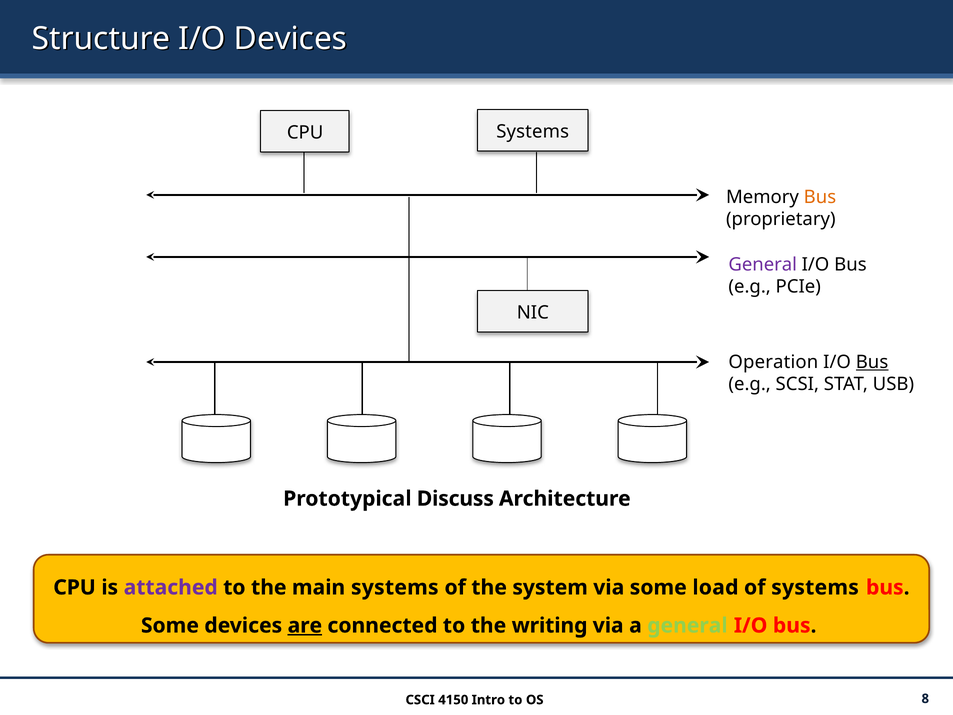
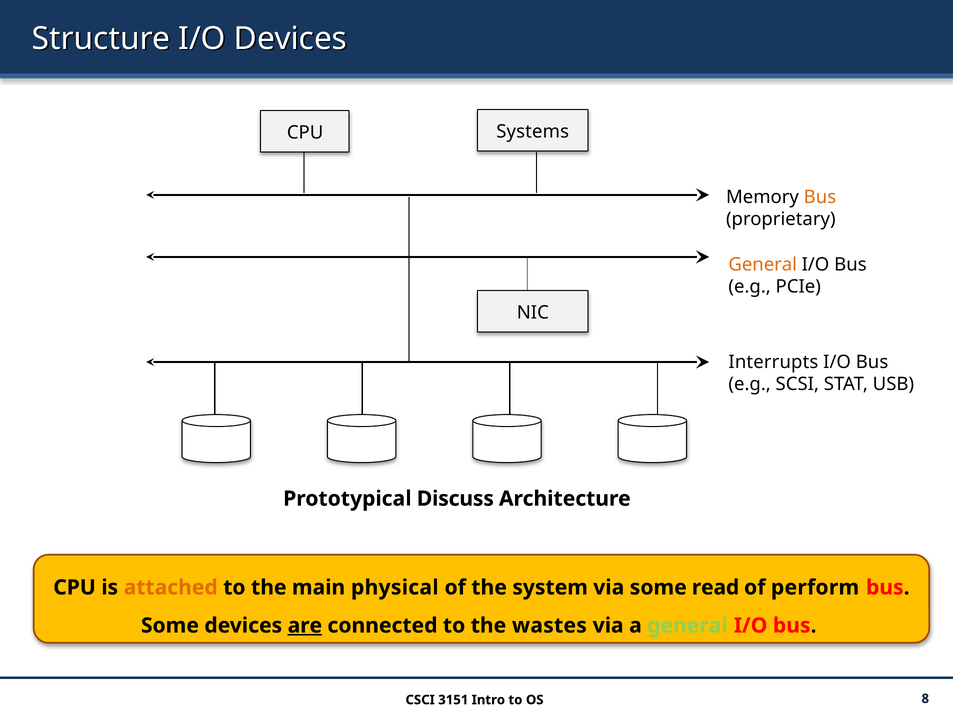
General colour: purple -> orange (763, 264)
Operation: Operation -> Interrupts (773, 362)
Bus underline: present -> none (872, 362)
attached colour: purple -> orange (171, 587)
main systems: systems -> physical (395, 587)
load: load -> read (716, 587)
of systems: systems -> perform (815, 587)
writing: writing -> wastes (549, 625)
4150: 4150 -> 3151 (453, 700)
